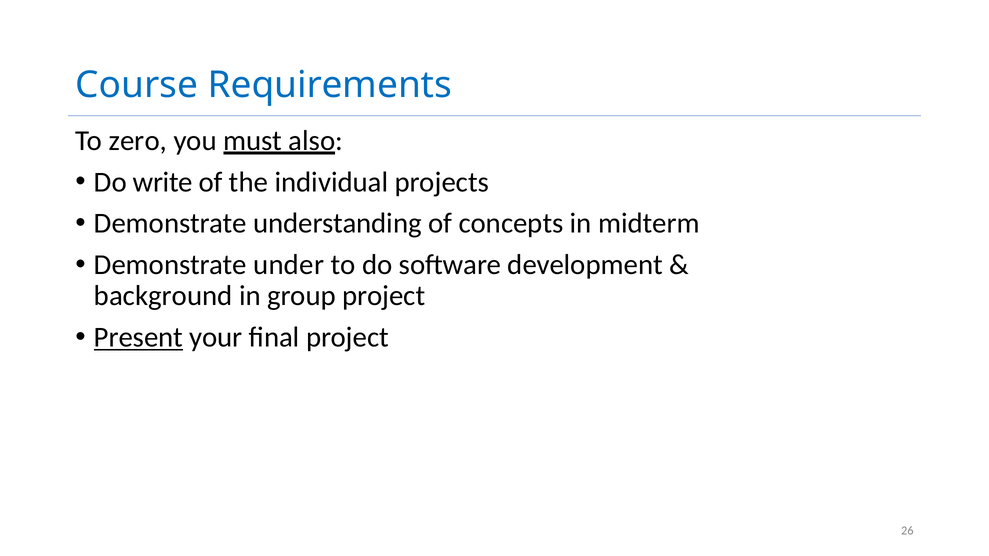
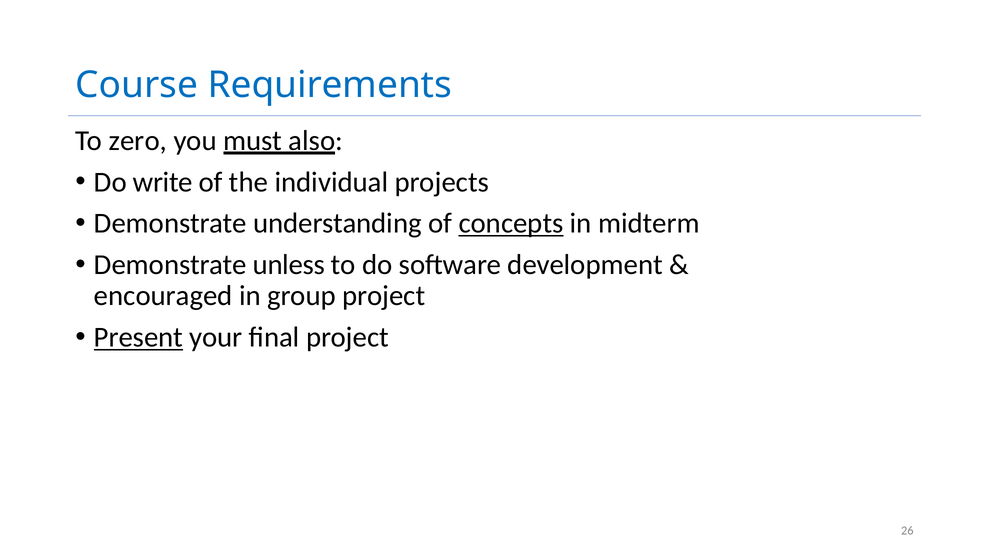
concepts underline: none -> present (511, 224)
under: under -> unless (289, 265)
background: background -> encouraged (163, 296)
